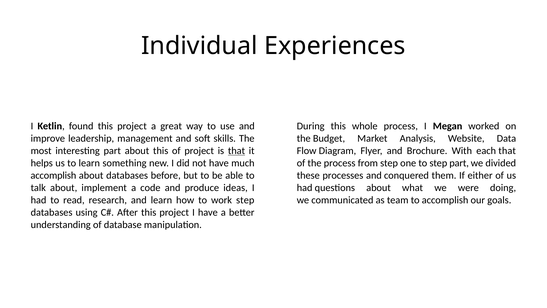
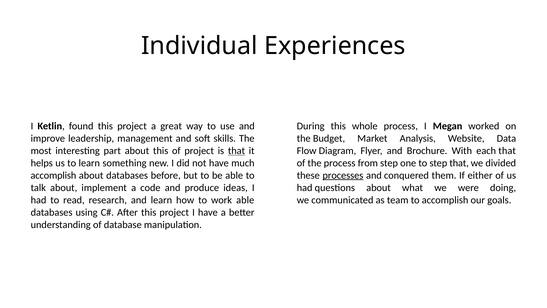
step part: part -> that (459, 163)
processes underline: none -> present (343, 175)
work step: step -> able (245, 200)
